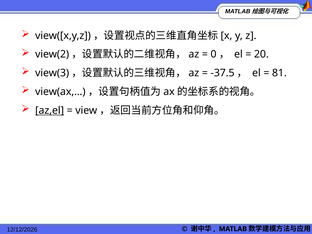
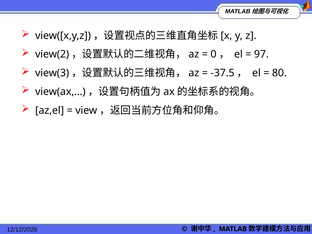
20: 20 -> 97 (261, 54)
81: 81 -> 80 (279, 73)
az,el underline: present -> none (50, 110)
